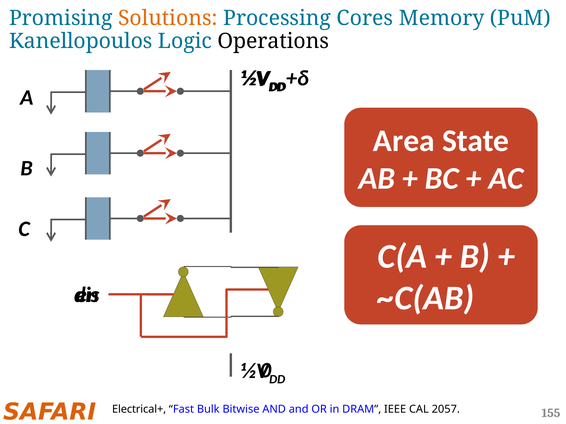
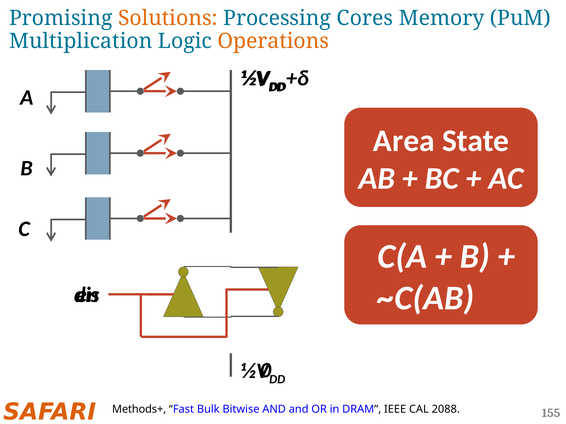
Kanellopoulos: Kanellopoulos -> Multiplication (81, 41)
Operations colour: black -> orange (273, 41)
Electrical+: Electrical+ -> Methods+ (139, 410)
2057: 2057 -> 2088 (446, 410)
